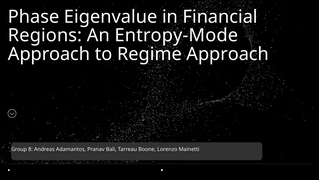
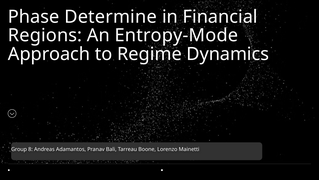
Eigenvalue: Eigenvalue -> Determine (111, 17)
Regime Approach: Approach -> Dynamics (228, 54)
